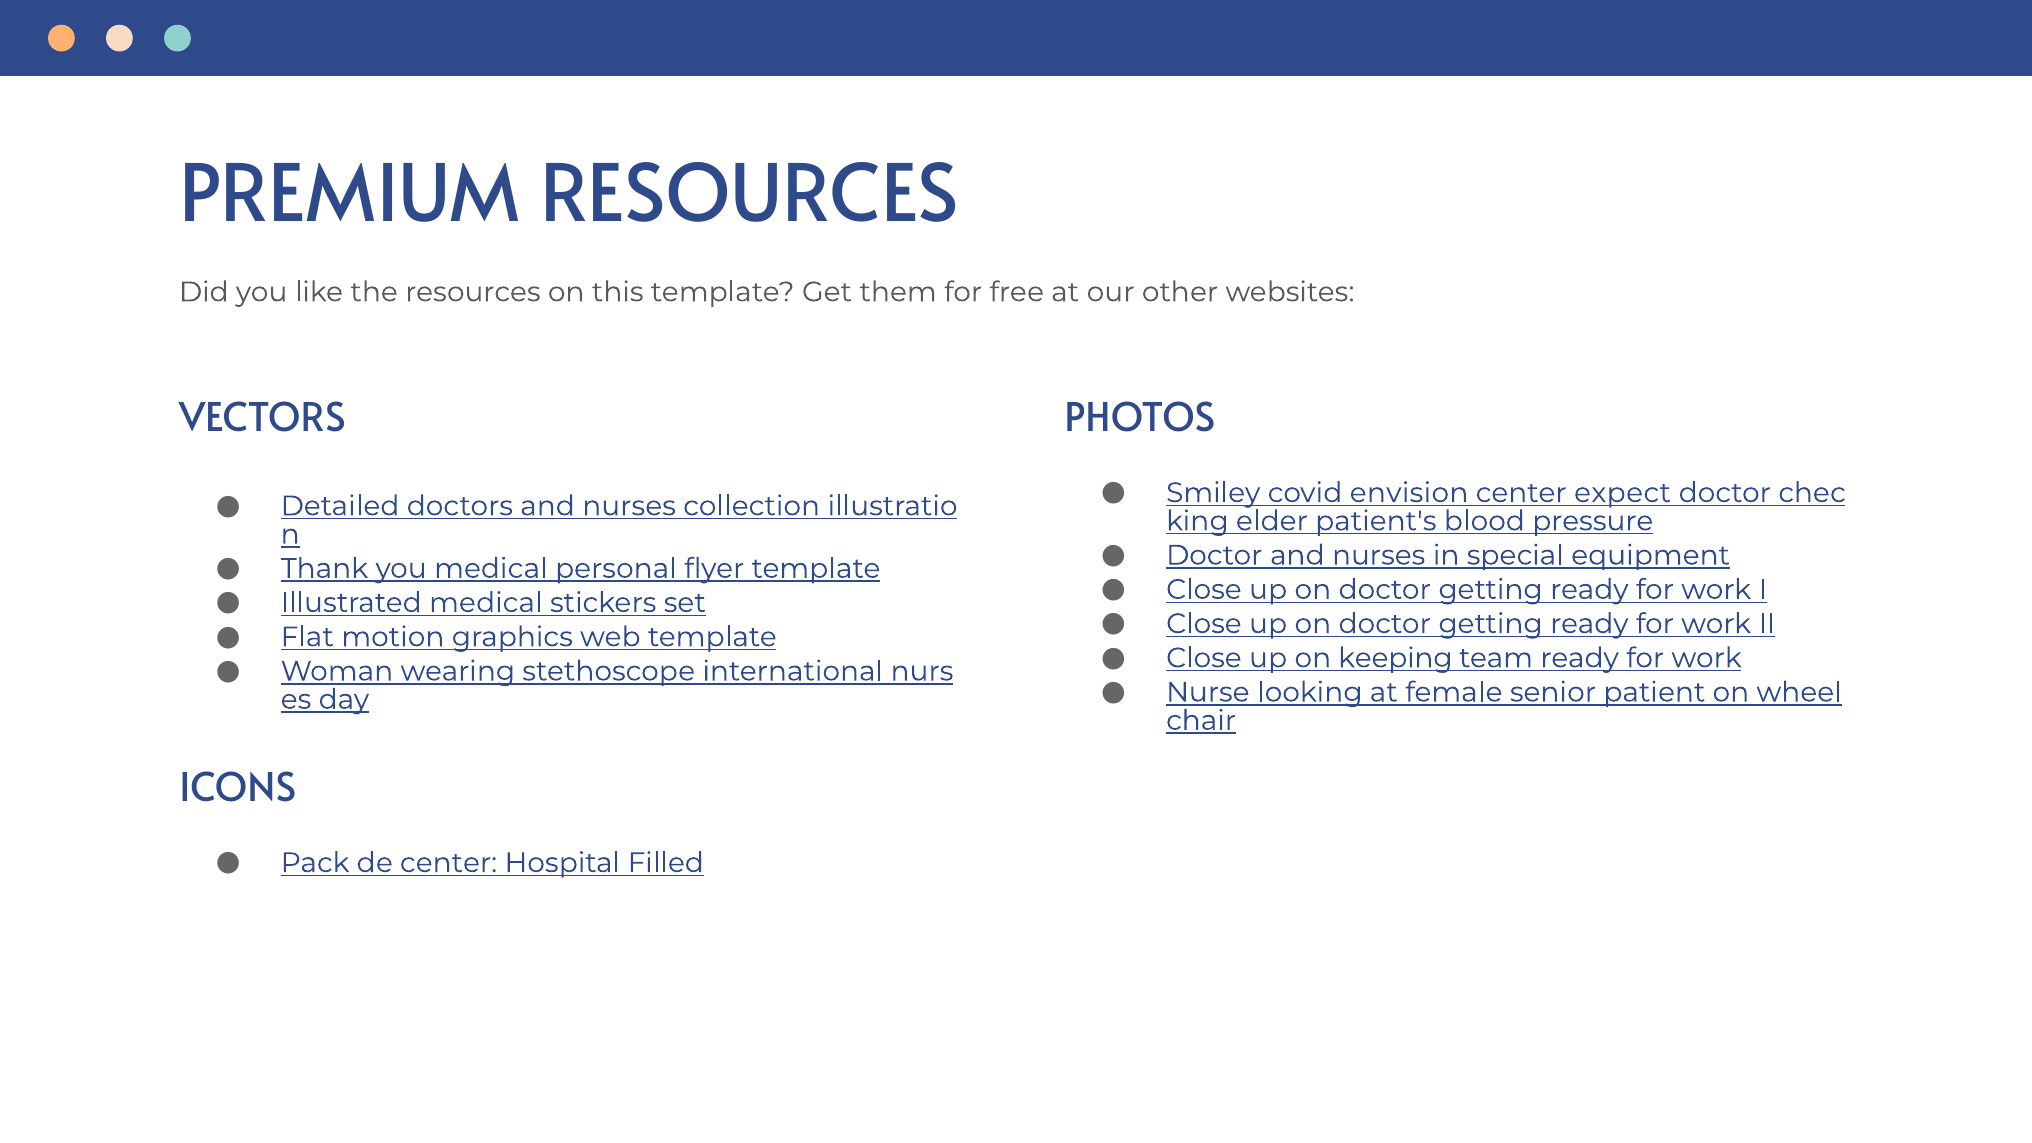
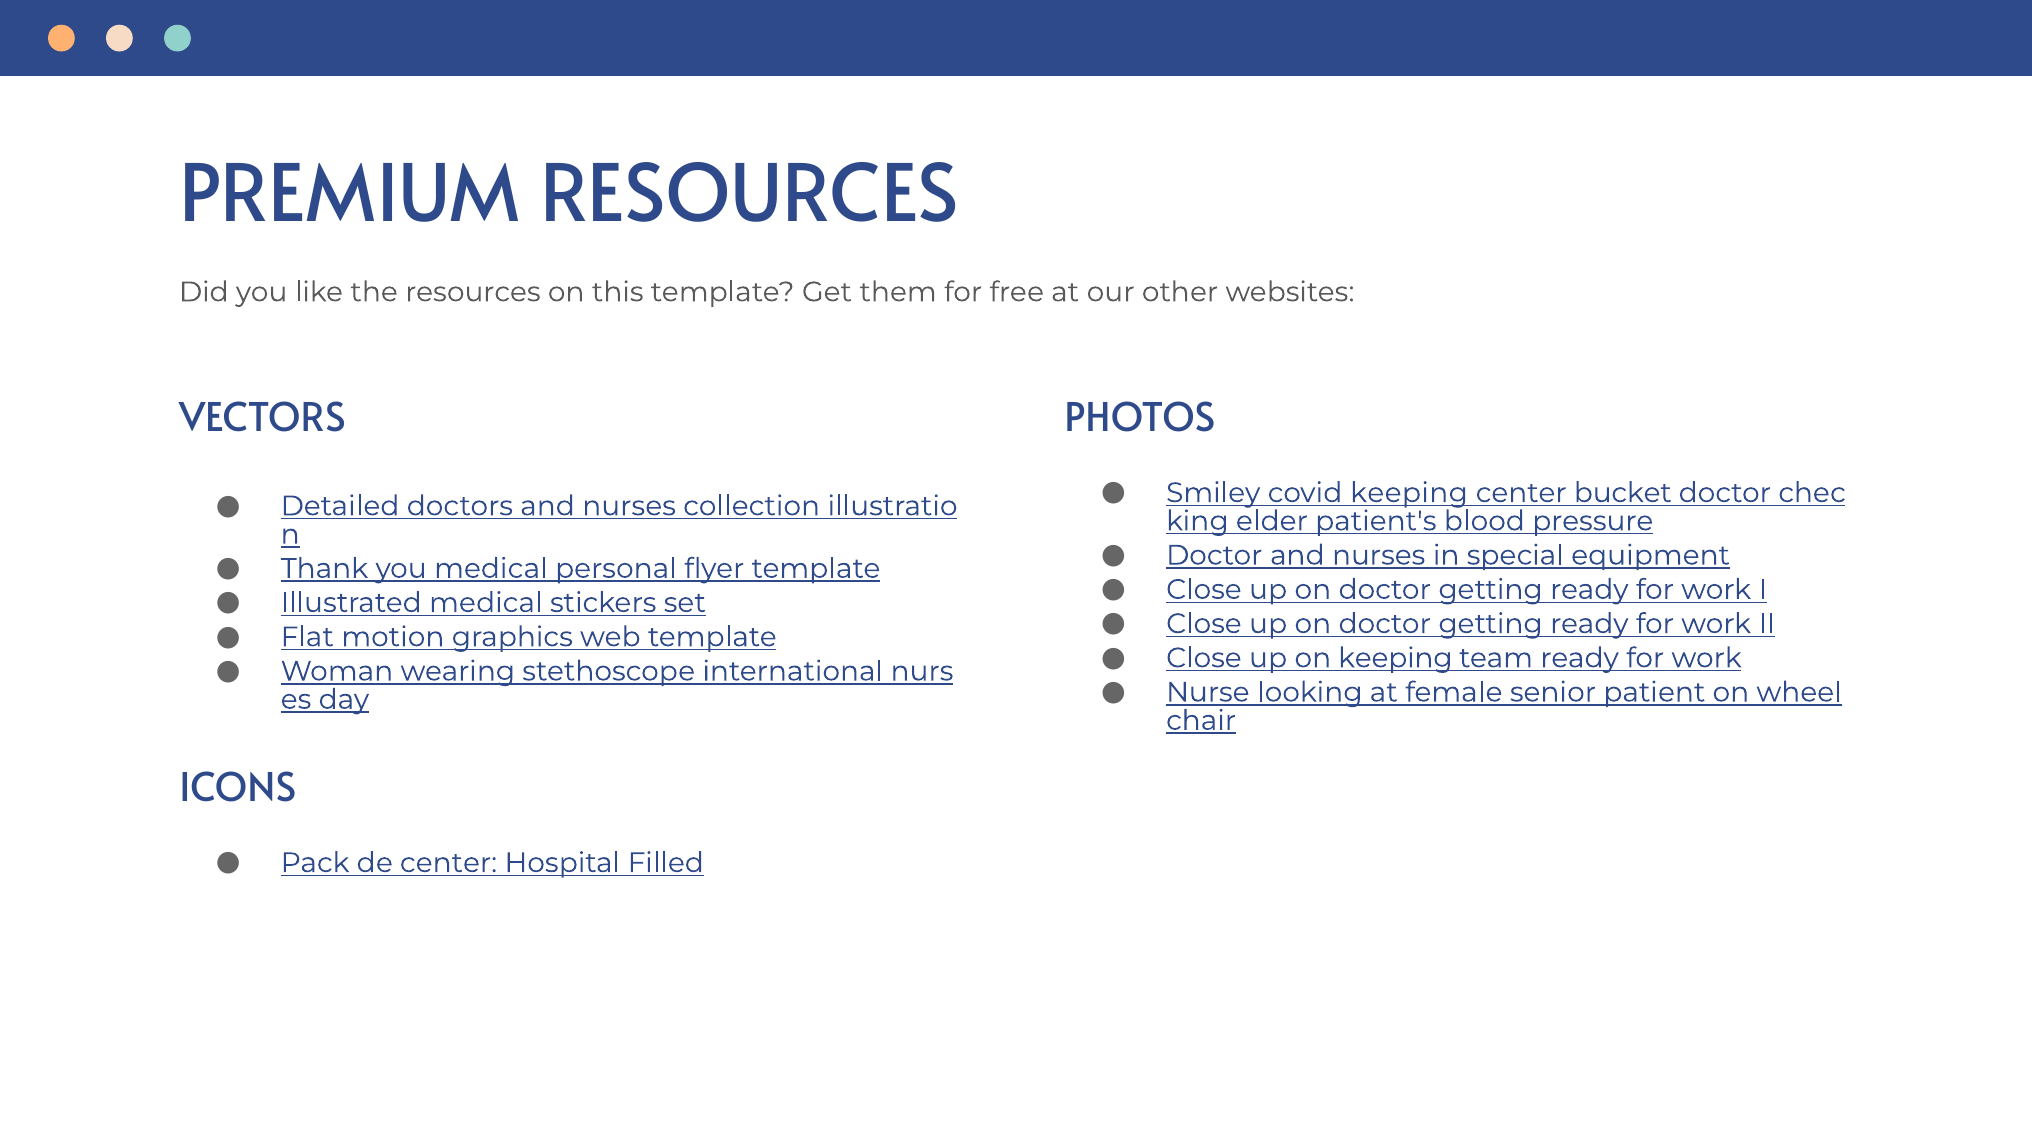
covid envision: envision -> keeping (1409, 493)
expect: expect -> bucket (1623, 493)
